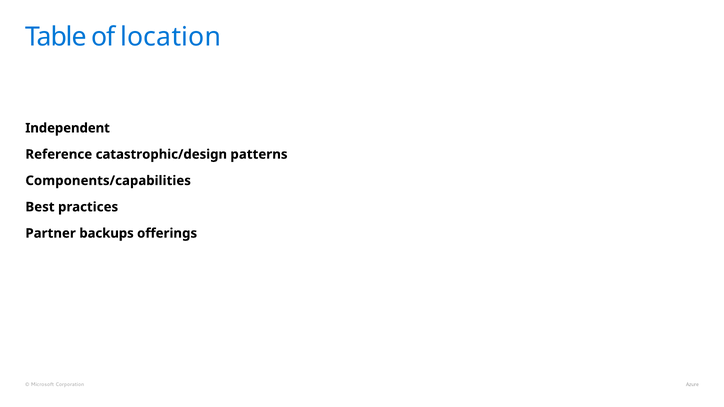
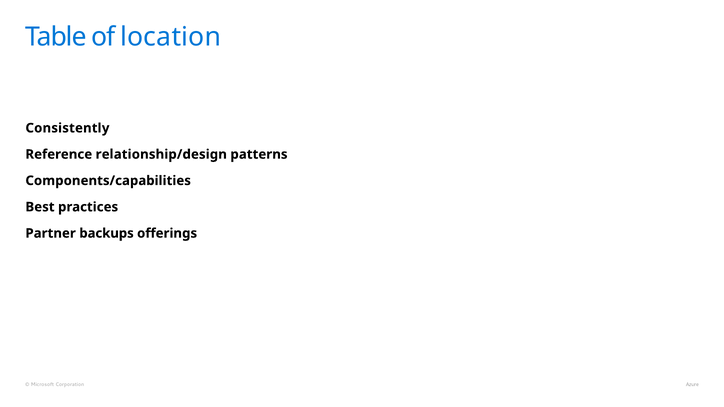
Independent: Independent -> Consistently (67, 128)
catastrophic/design: catastrophic/design -> relationship/design (161, 154)
